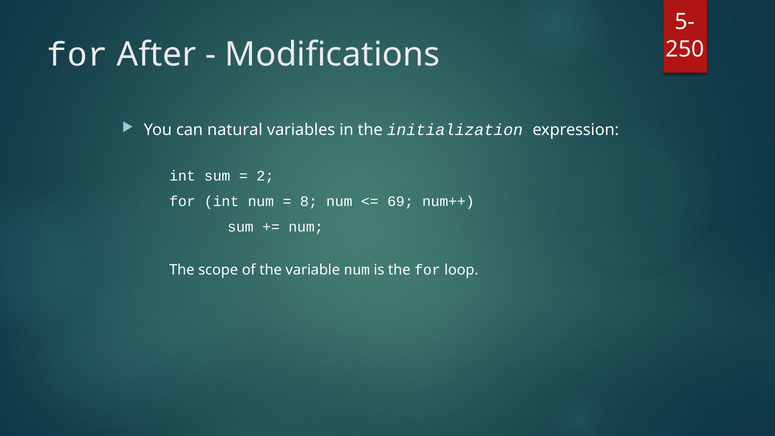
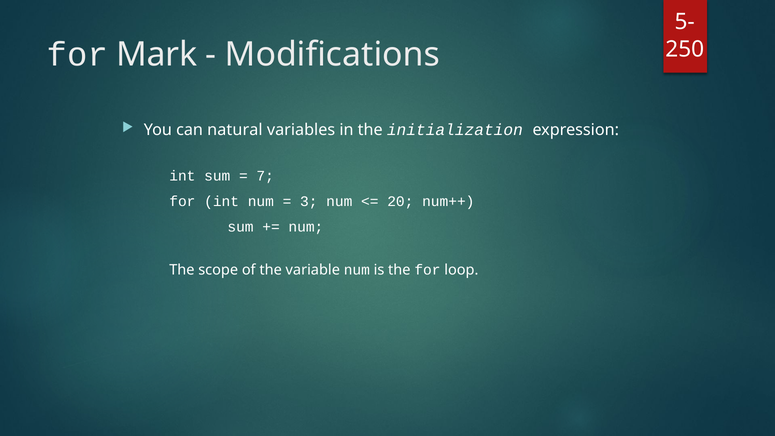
After: After -> Mark (157, 54)
2: 2 -> 7 (265, 176)
8: 8 -> 3 (309, 201)
69: 69 -> 20 (400, 201)
